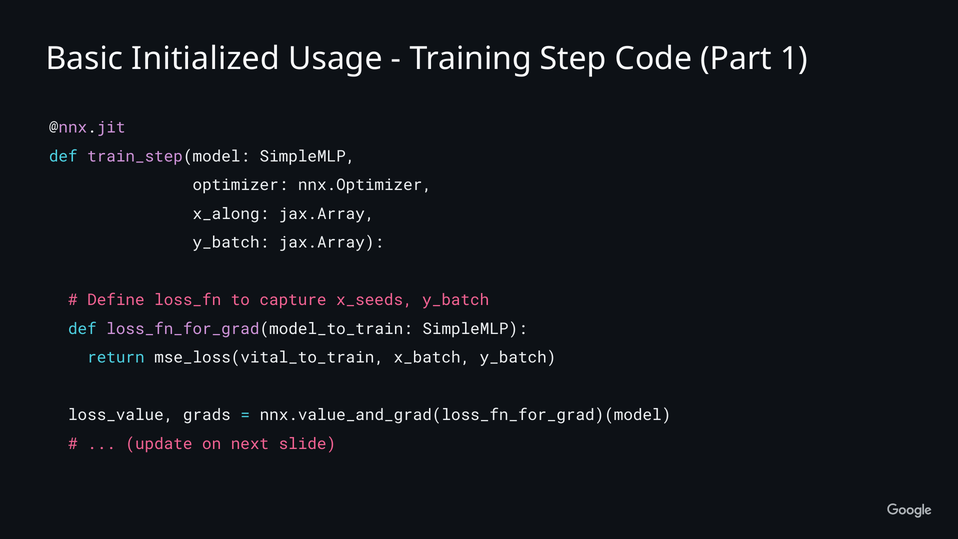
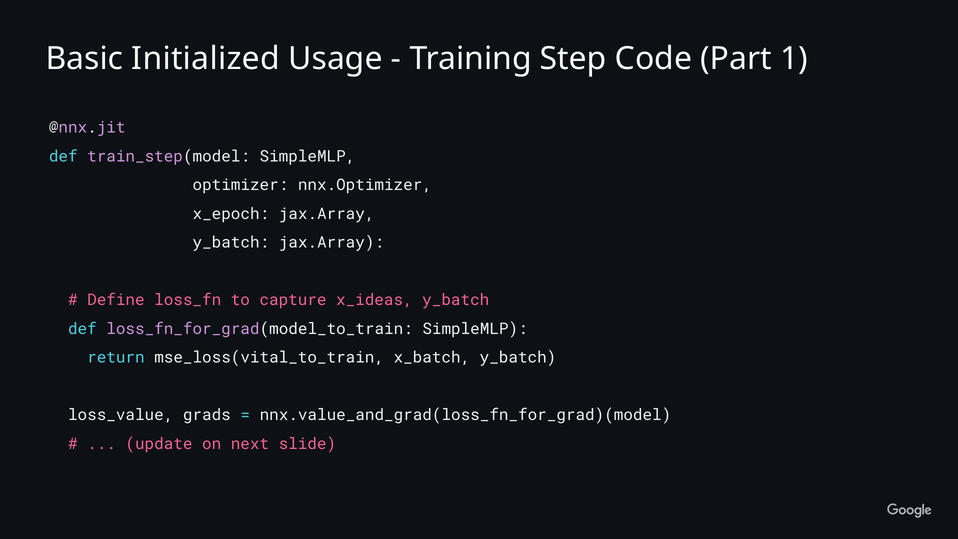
x_along: x_along -> x_epoch (231, 214)
x_seeds: x_seeds -> x_ideas (374, 300)
